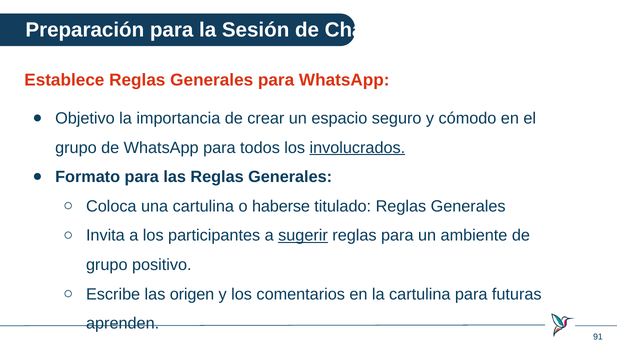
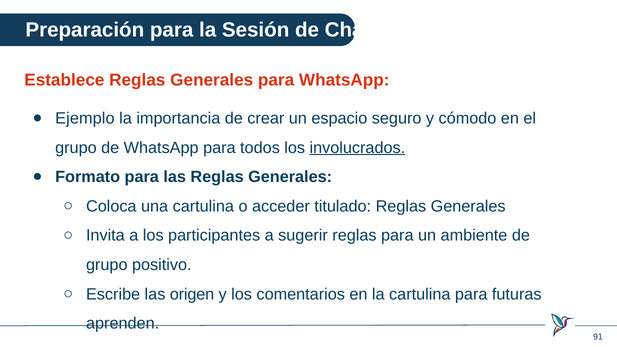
Objetivo: Objetivo -> Ejemplo (85, 118)
haberse: haberse -> acceder (281, 206)
sugerir underline: present -> none (303, 236)
